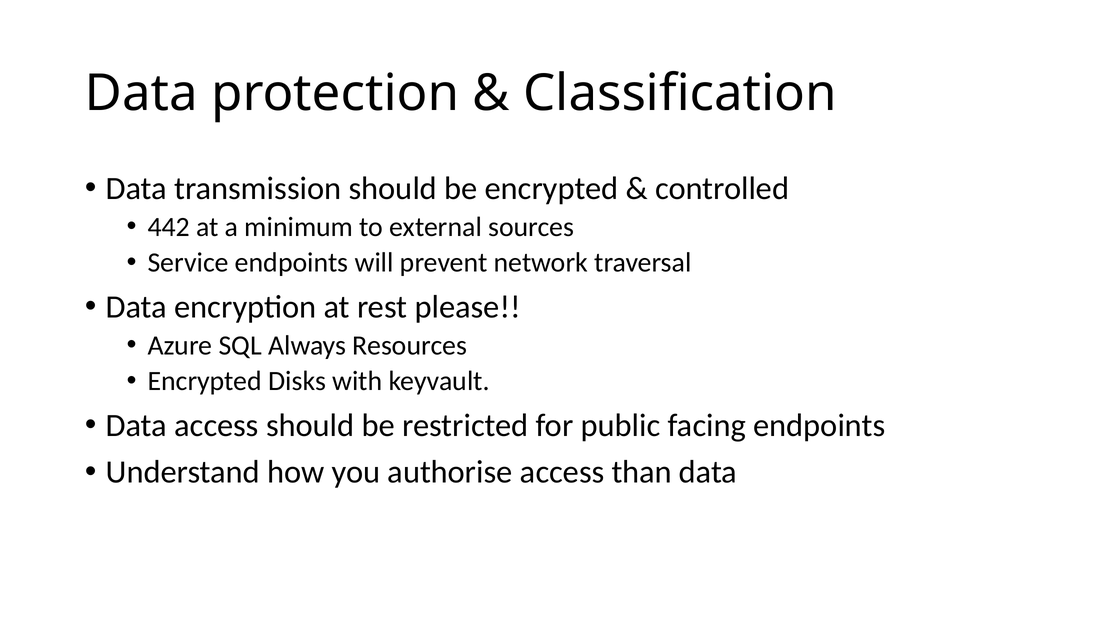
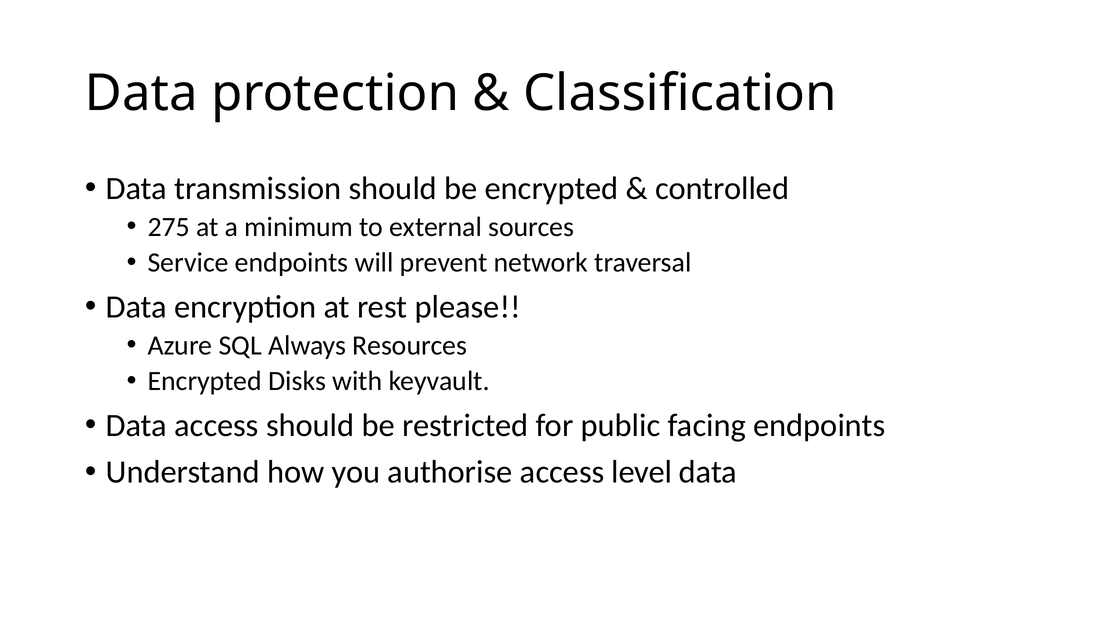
442: 442 -> 275 (169, 227)
than: than -> level (642, 472)
